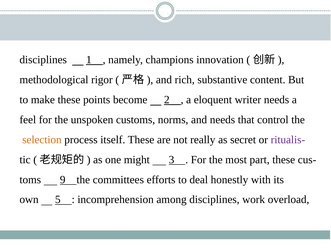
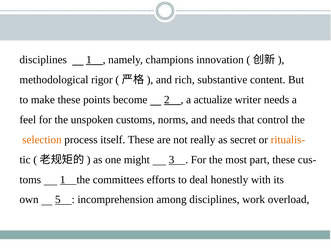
eloquent: eloquent -> actualize (213, 100)
ritualis- colour: purple -> orange (288, 139)
toms 9: 9 -> 1 (63, 179)
